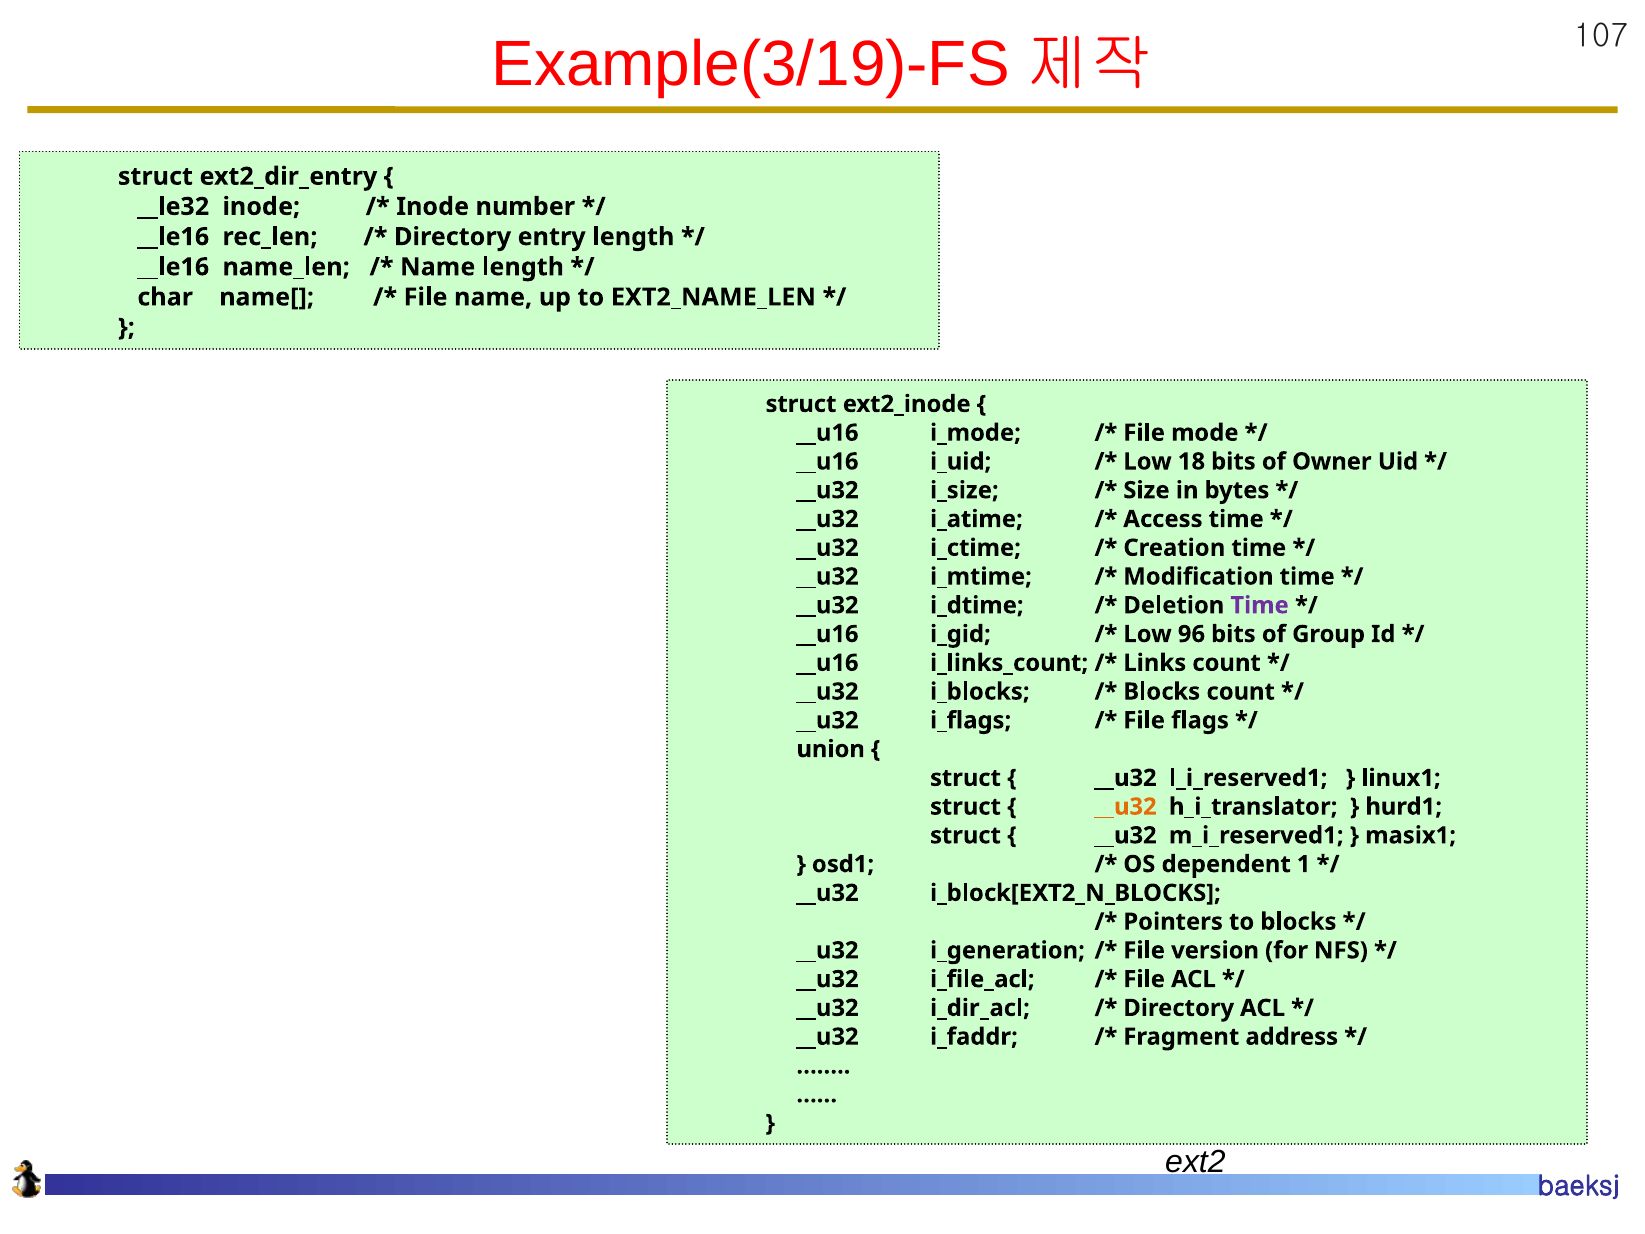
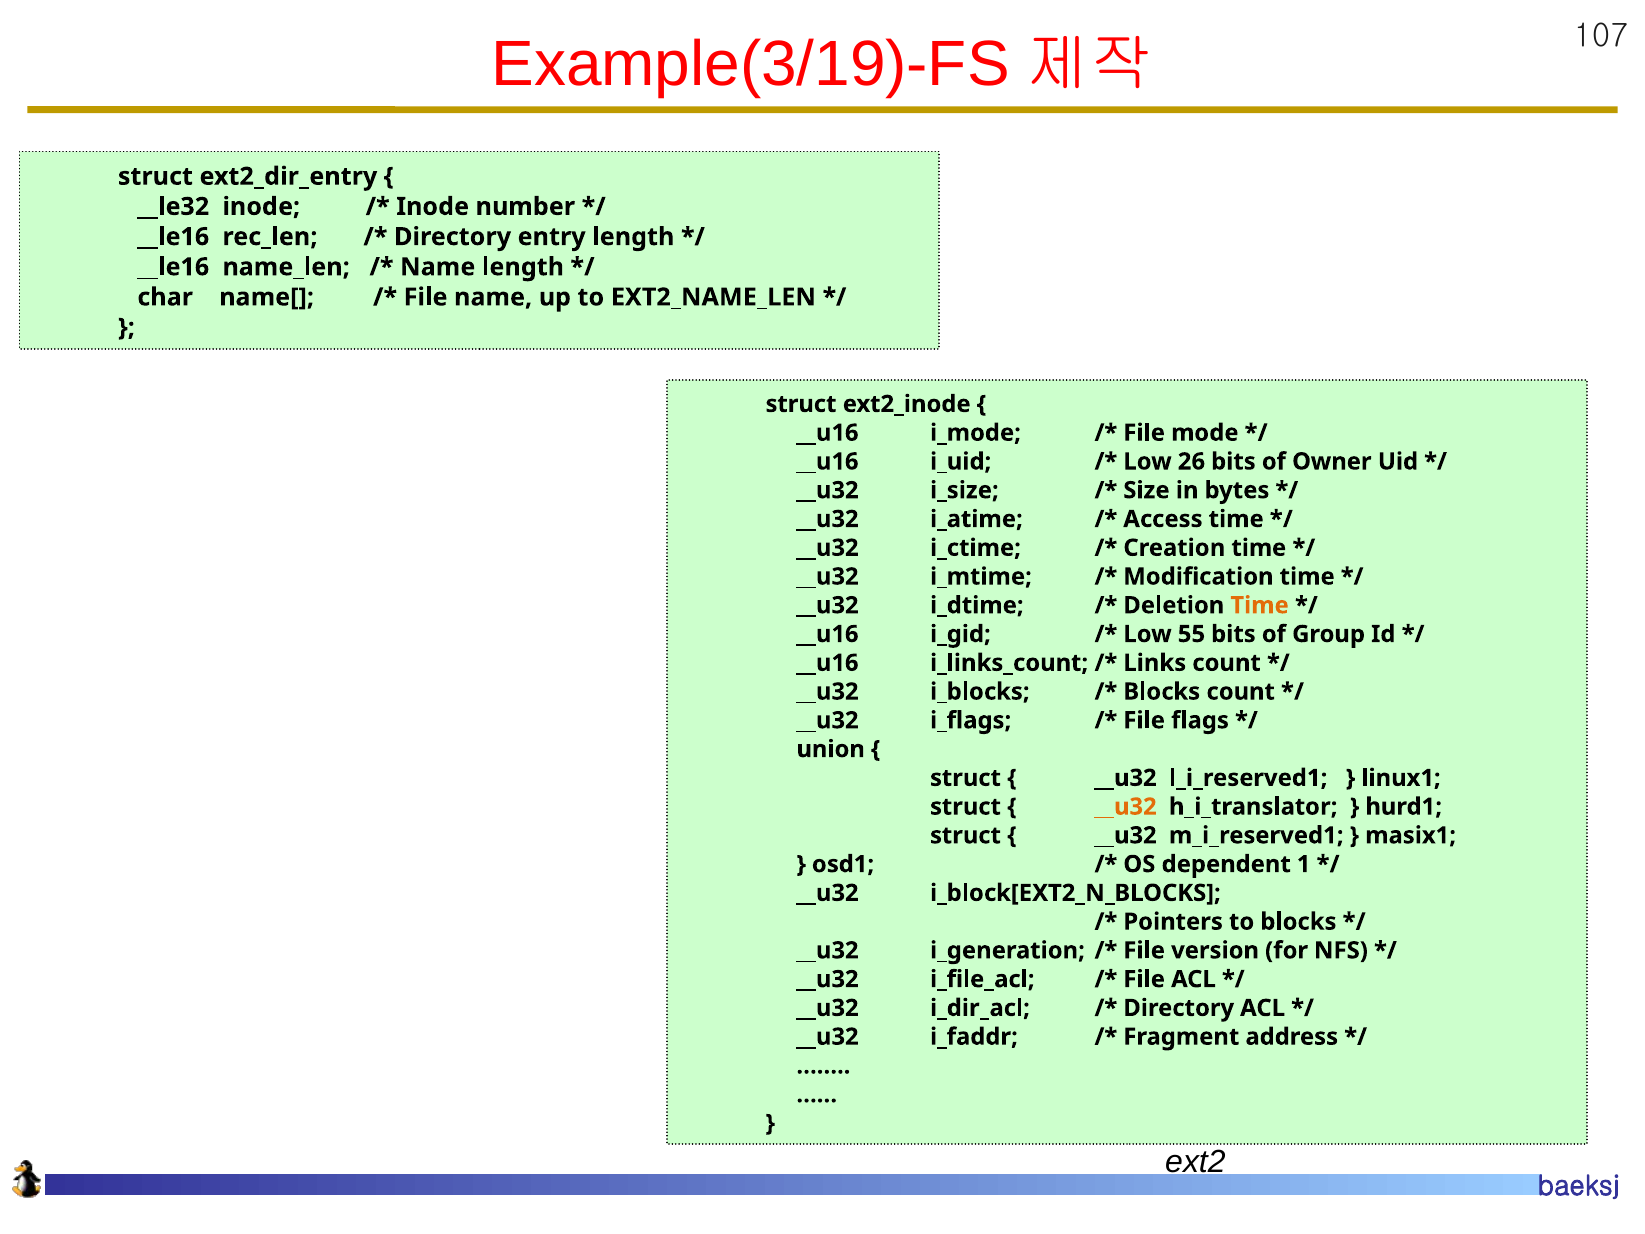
18: 18 -> 26 (1191, 462)
Time colour: purple -> orange (1260, 605)
96: 96 -> 55 (1191, 634)
